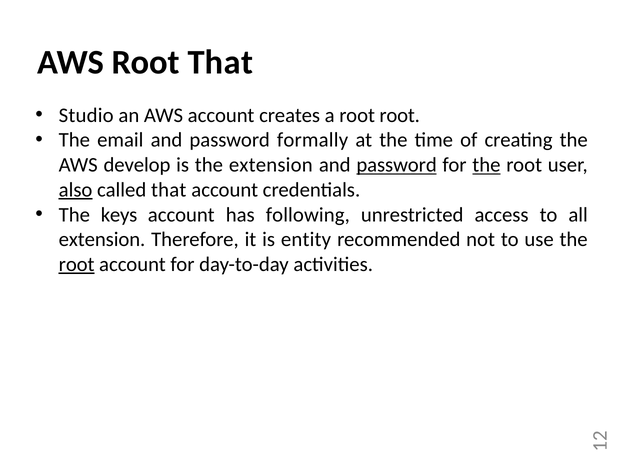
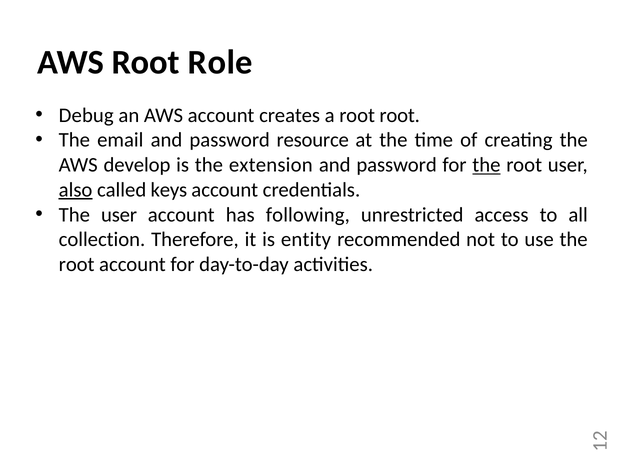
Root That: That -> Role (220, 63)
Studio: Studio -> Debug (86, 115)
formally: formally -> resource (313, 140)
password underline: present -> none (397, 165)
called that: that -> keys (169, 190)
The keys: keys -> user (119, 215)
extension: extension -> collection (102, 240)
root underline: present -> none (77, 265)
